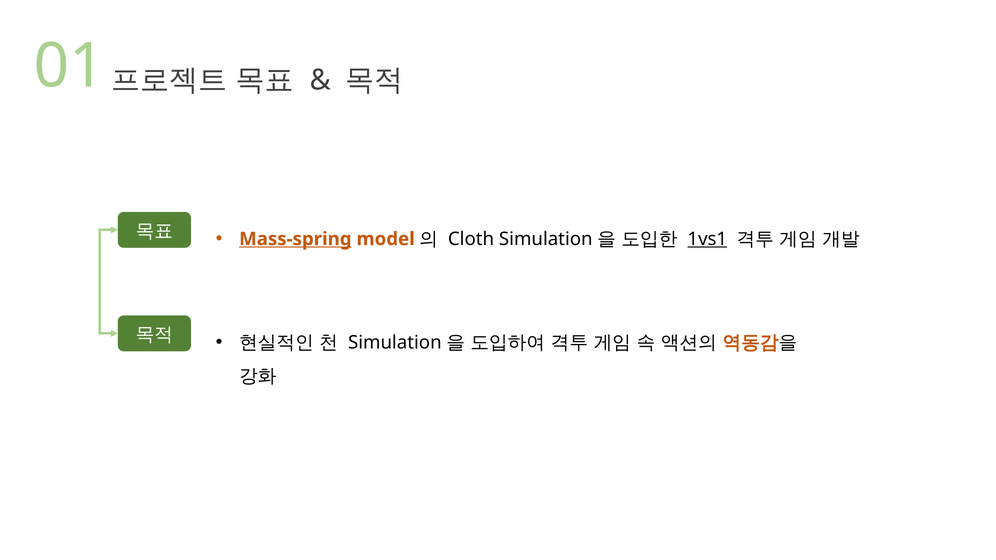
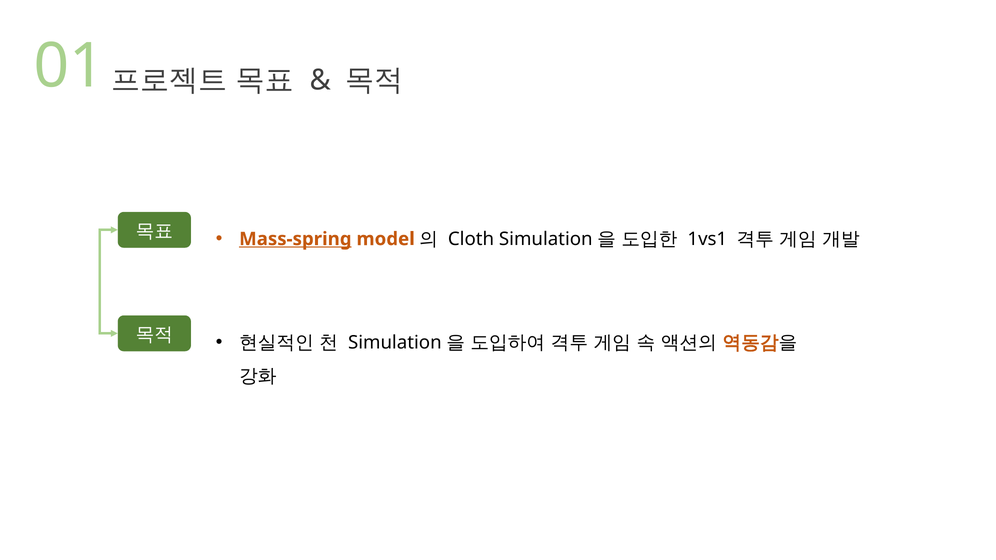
1vs1 underline: present -> none (707, 239)
